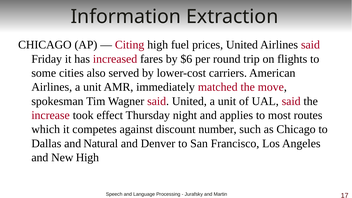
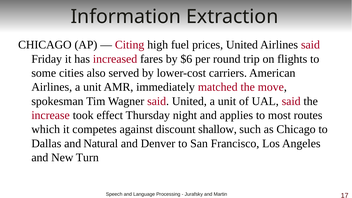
number: number -> shallow (217, 129)
New High: High -> Turn (87, 157)
